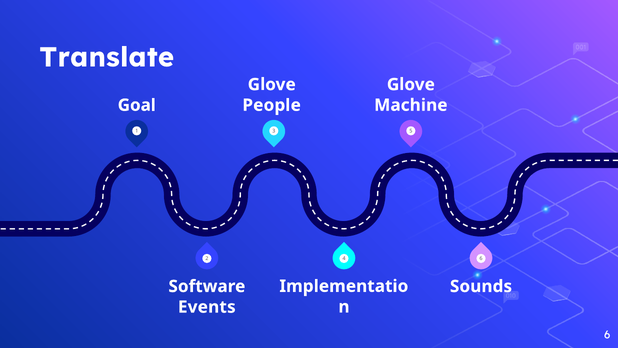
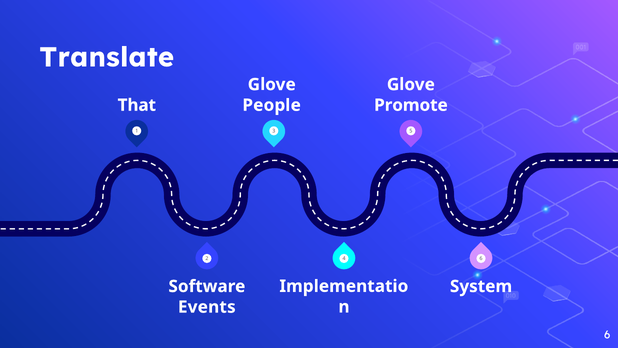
Goal: Goal -> That (137, 105)
Machine: Machine -> Promote (411, 105)
Sounds: Sounds -> System (481, 286)
